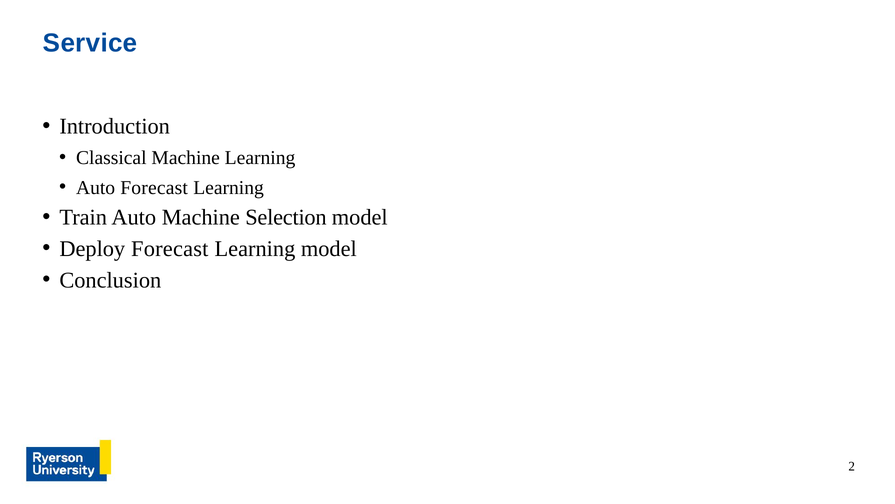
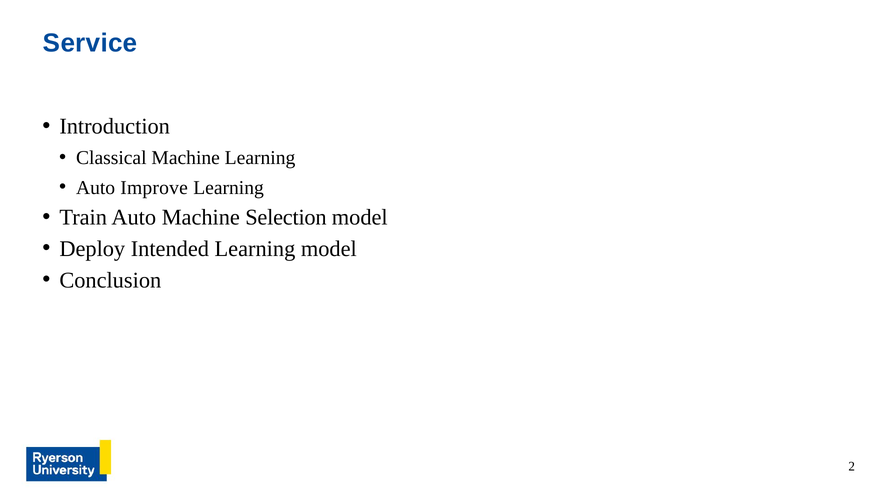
Auto Forecast: Forecast -> Improve (154, 187)
Deploy Forecast: Forecast -> Intended (170, 249)
